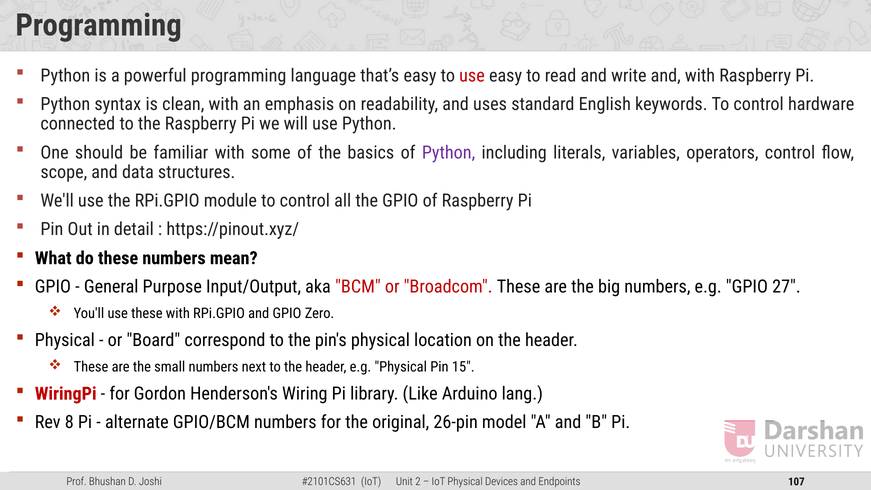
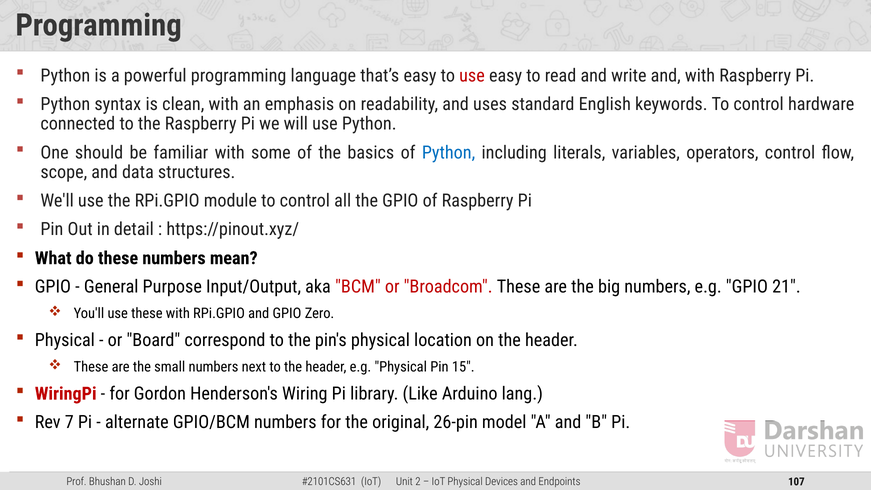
Python colour: purple -> blue (449, 153)
27: 27 -> 21 (786, 287)
8: 8 -> 7 (69, 422)
